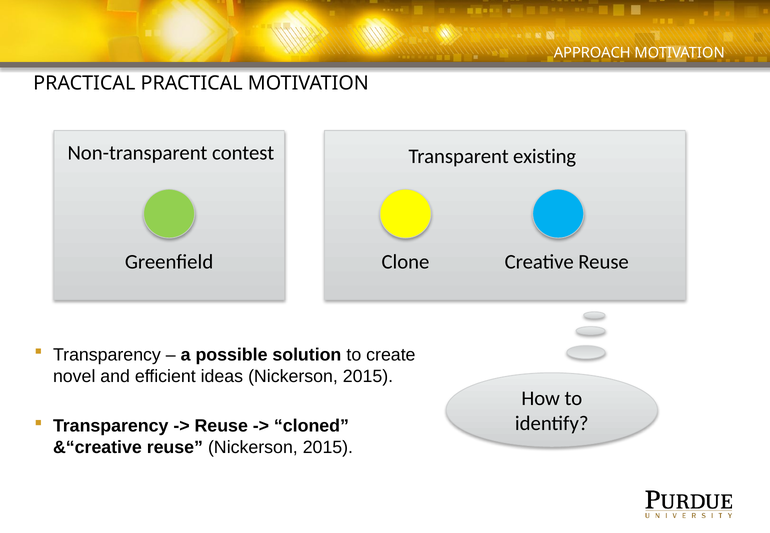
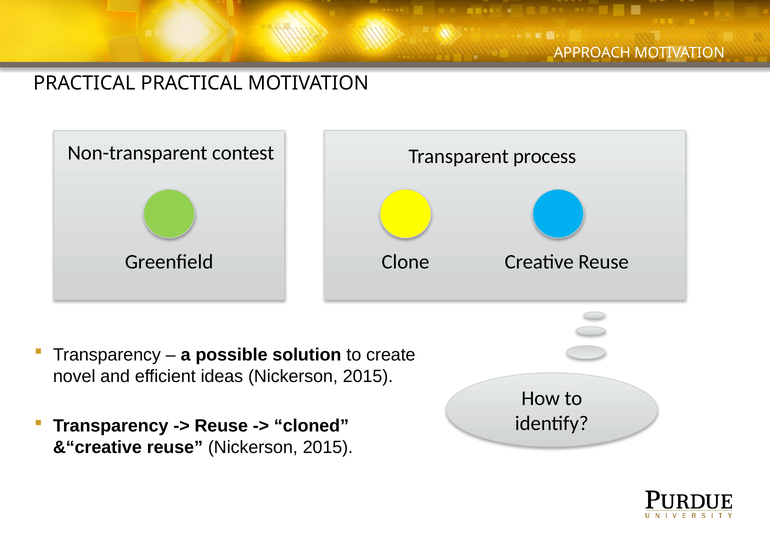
existing: existing -> process (545, 156)
